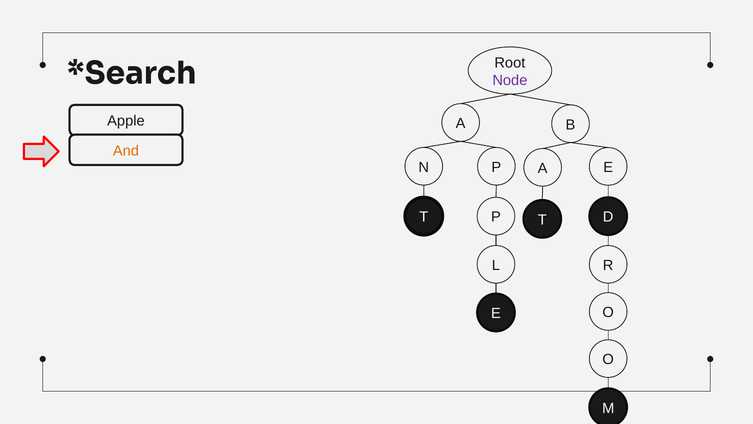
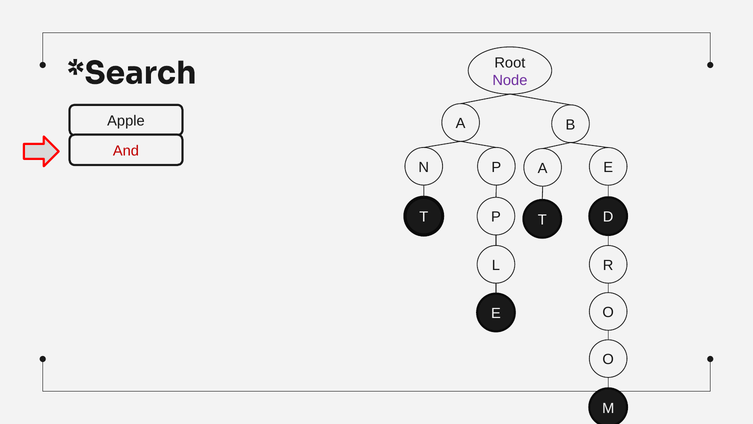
And colour: orange -> red (126, 151)
